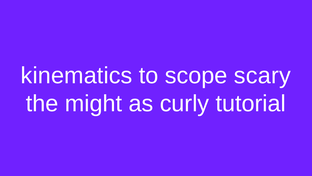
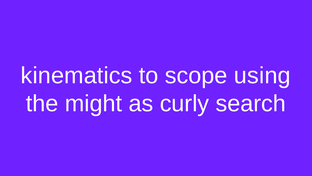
scary: scary -> using (262, 75)
tutorial: tutorial -> search (251, 103)
